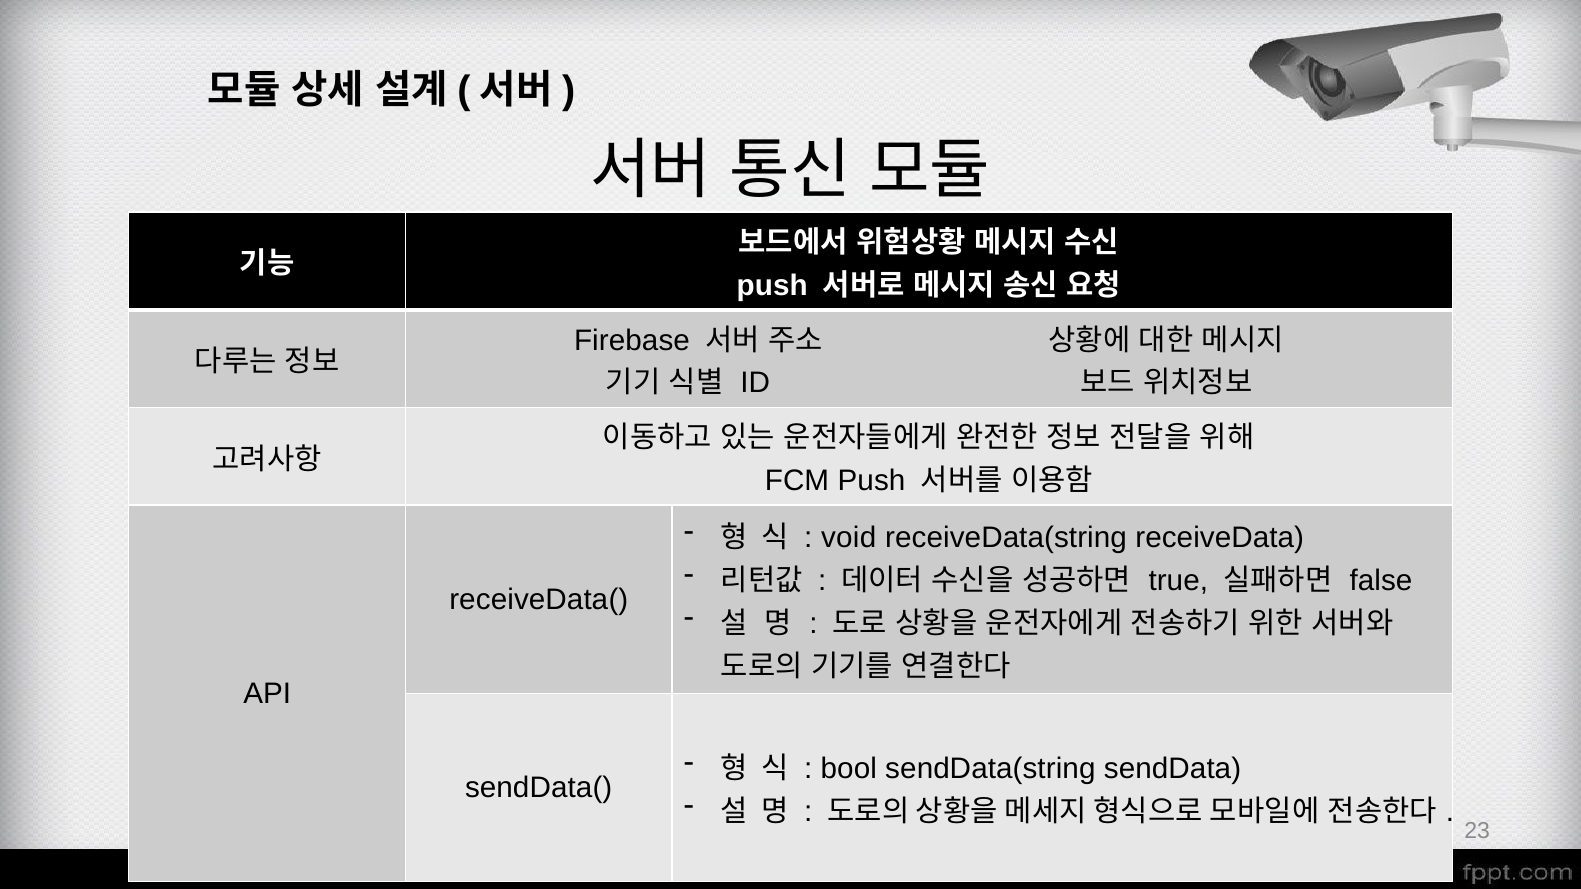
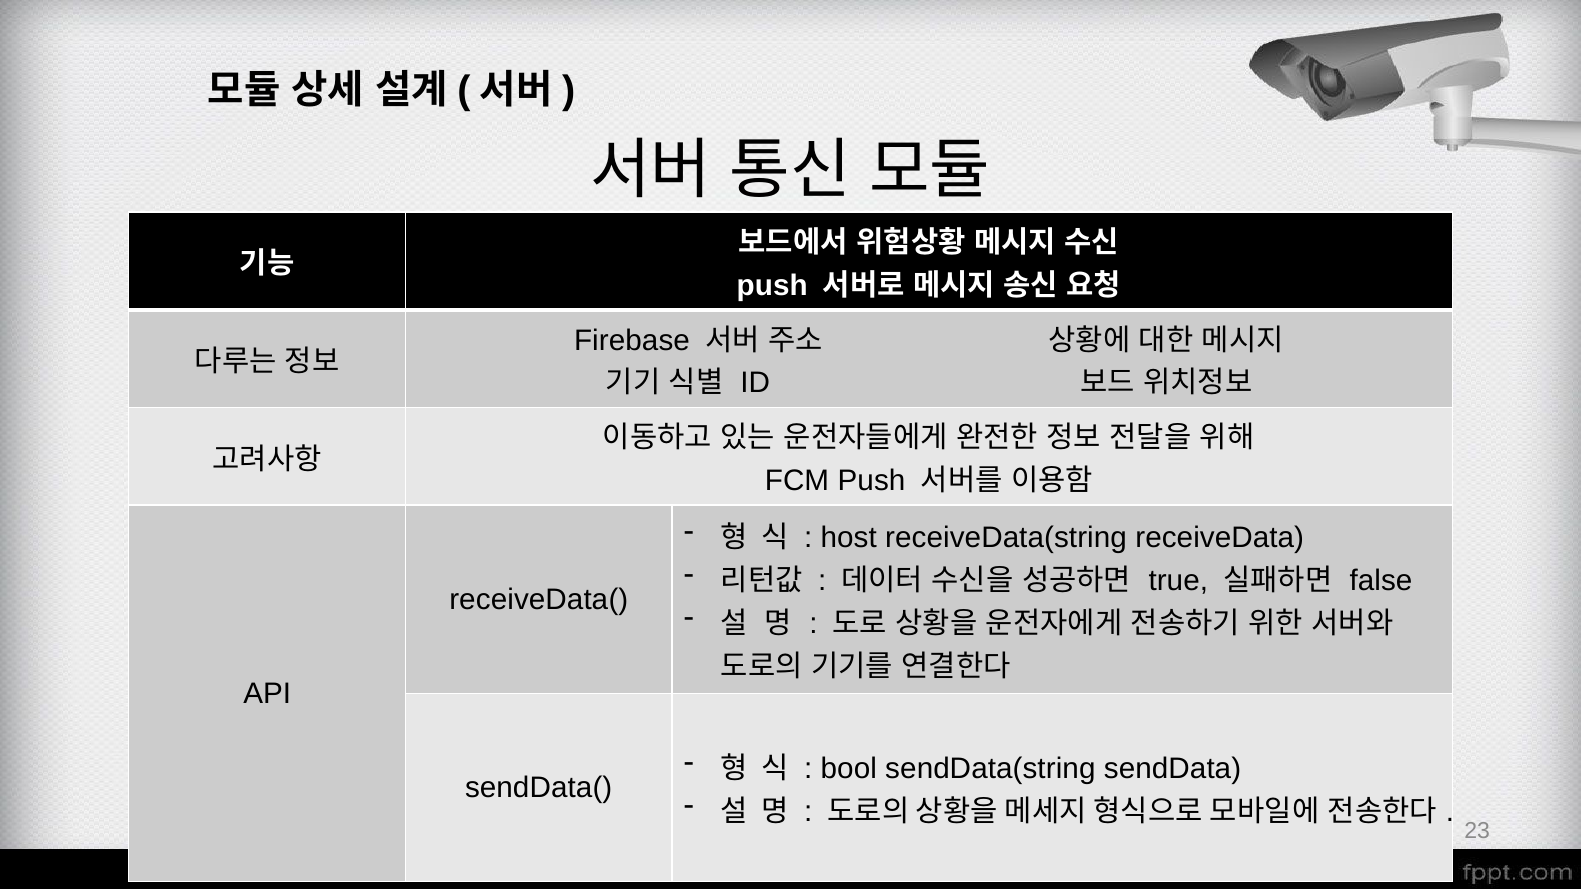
void: void -> host (849, 538)
